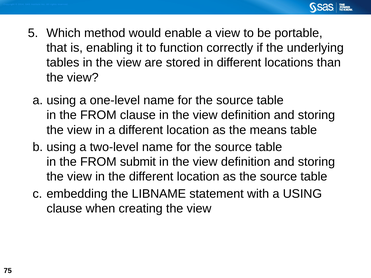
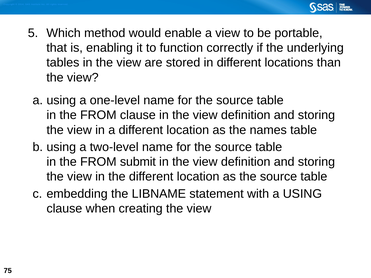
means: means -> names (268, 130)
